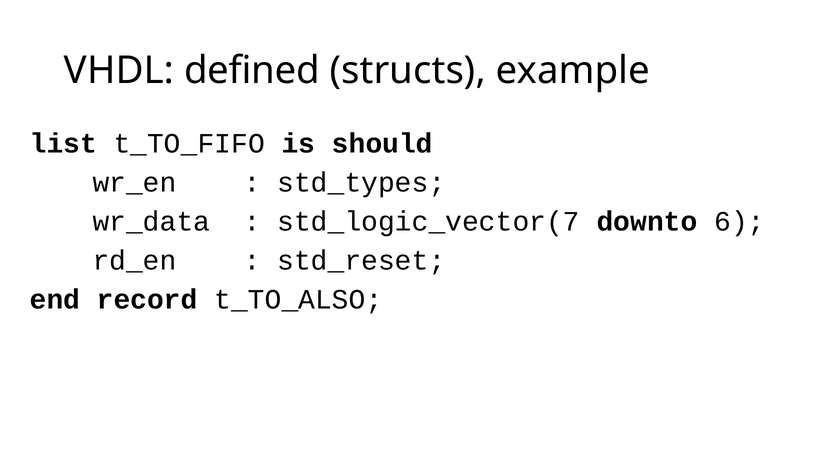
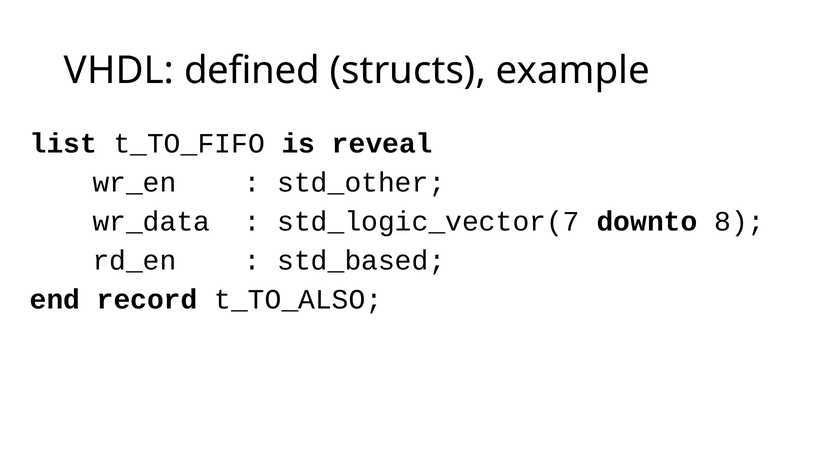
should: should -> reveal (382, 144)
std_types: std_types -> std_other (361, 183)
6: 6 -> 8 (739, 222)
std_reset: std_reset -> std_based (361, 261)
